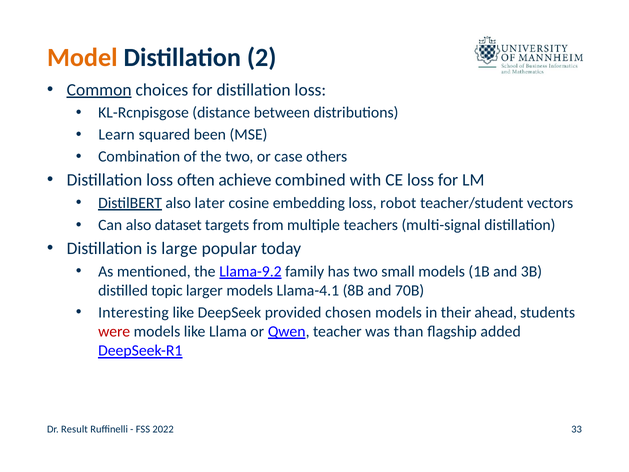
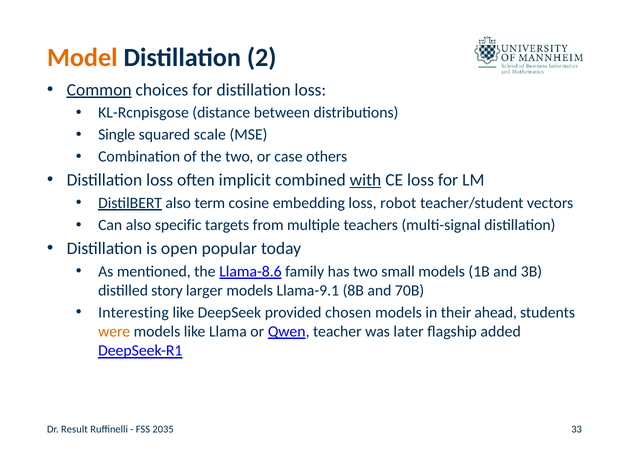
Learn: Learn -> Single (117, 135)
been: been -> scale (210, 135)
achieve: achieve -> implicit (245, 180)
with underline: none -> present (365, 180)
later: later -> term (210, 203)
dataset: dataset -> specific (178, 225)
large: large -> open (179, 248)
Llama-9.2: Llama-9.2 -> Llama-8.6 (250, 271)
topic: topic -> story (167, 290)
Llama-4.1: Llama-4.1 -> Llama-9.1 (308, 290)
were colour: red -> orange (114, 331)
than: than -> later (409, 331)
2022: 2022 -> 2035 (163, 429)
